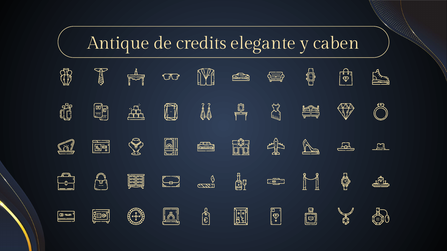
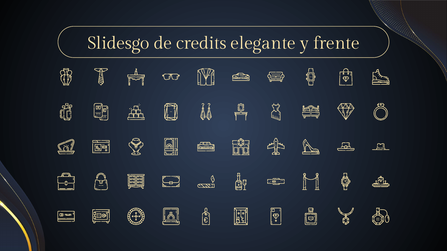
Antique: Antique -> Slidesgo (118, 43)
caben: caben -> frente (336, 43)
